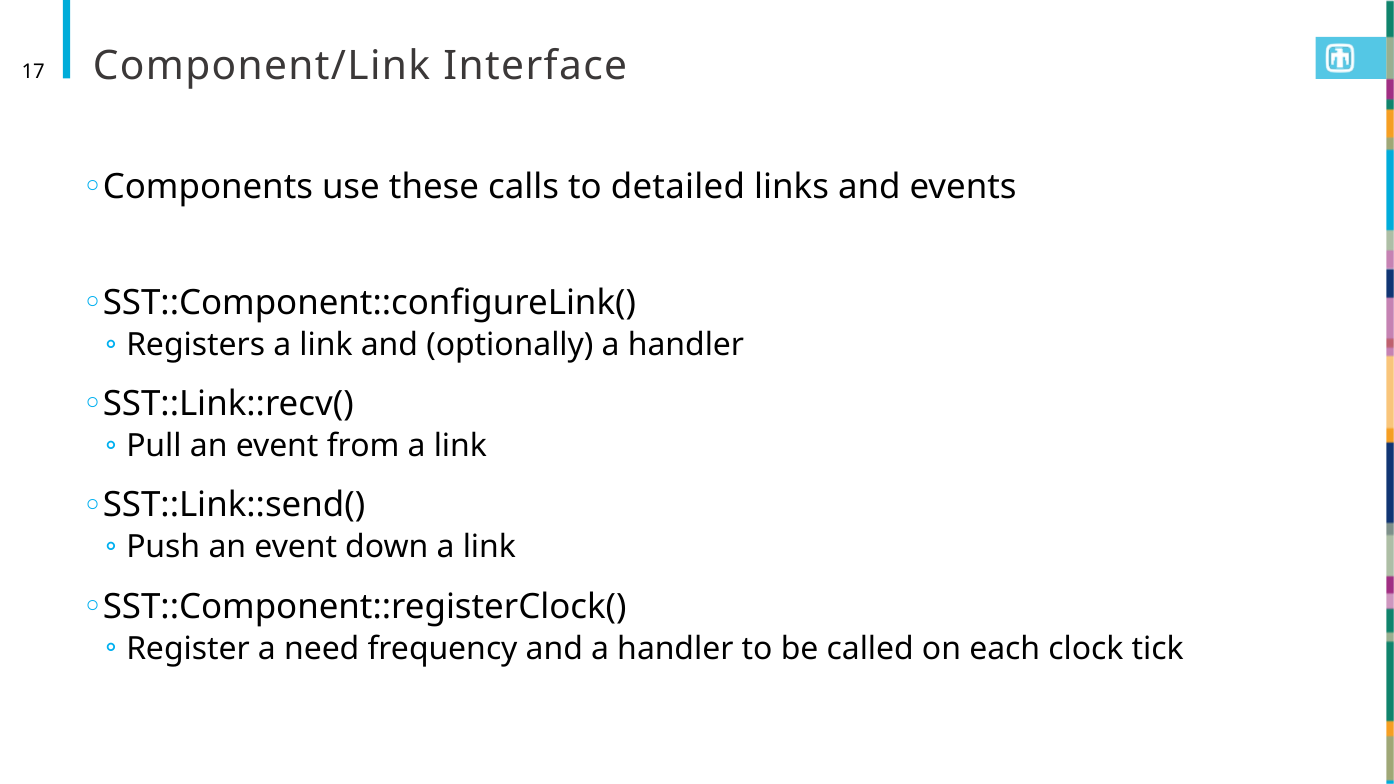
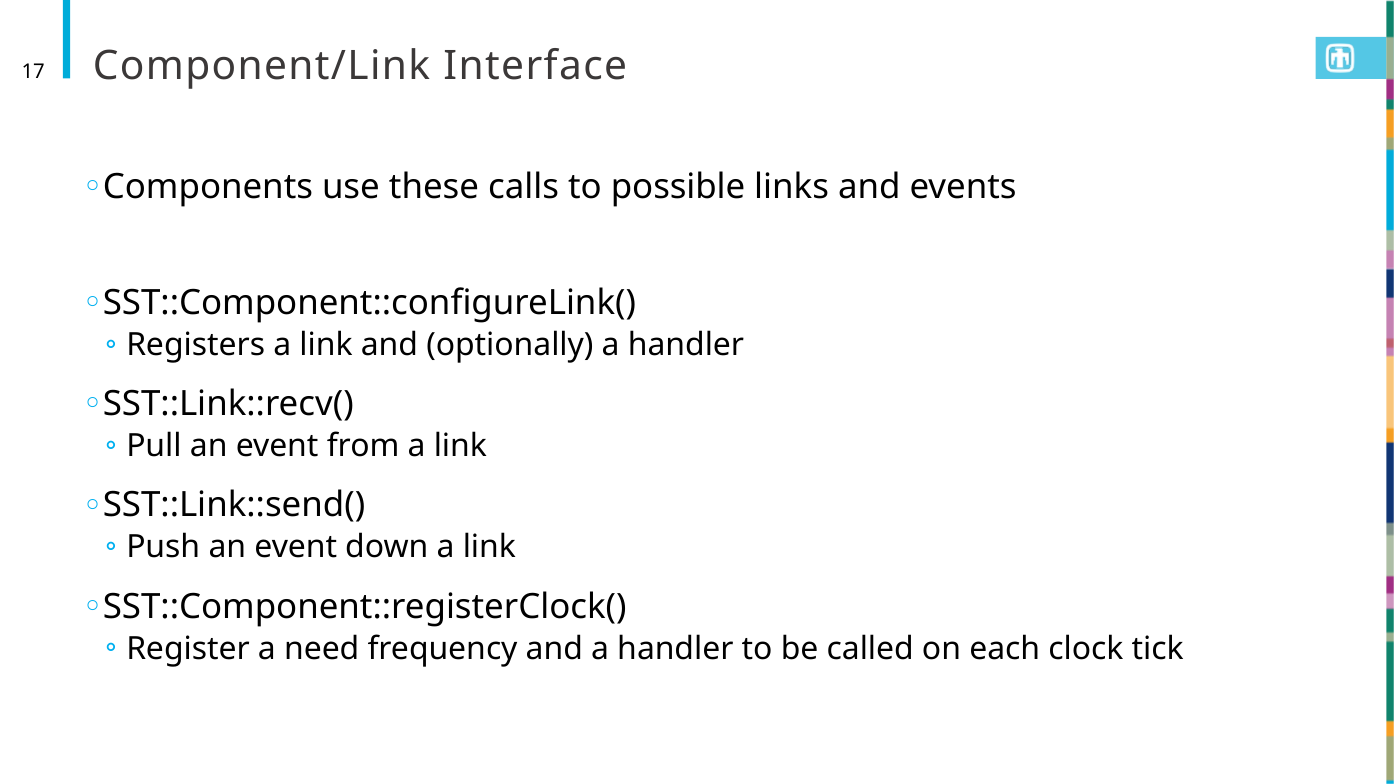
detailed: detailed -> possible (678, 187)
